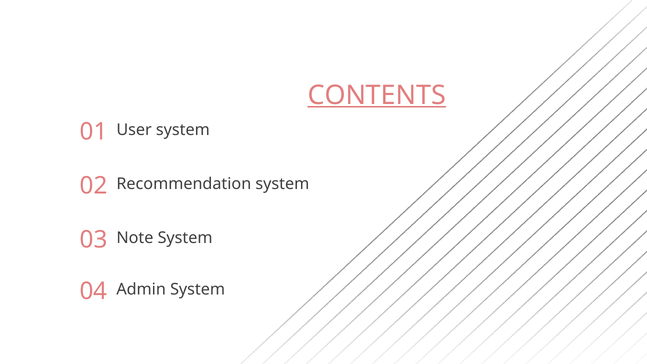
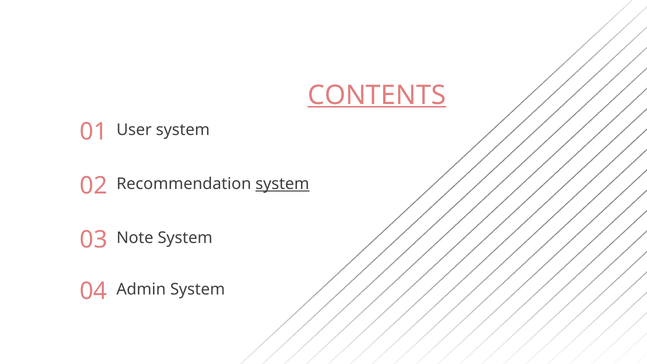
system underline: none -> present (282, 184)
